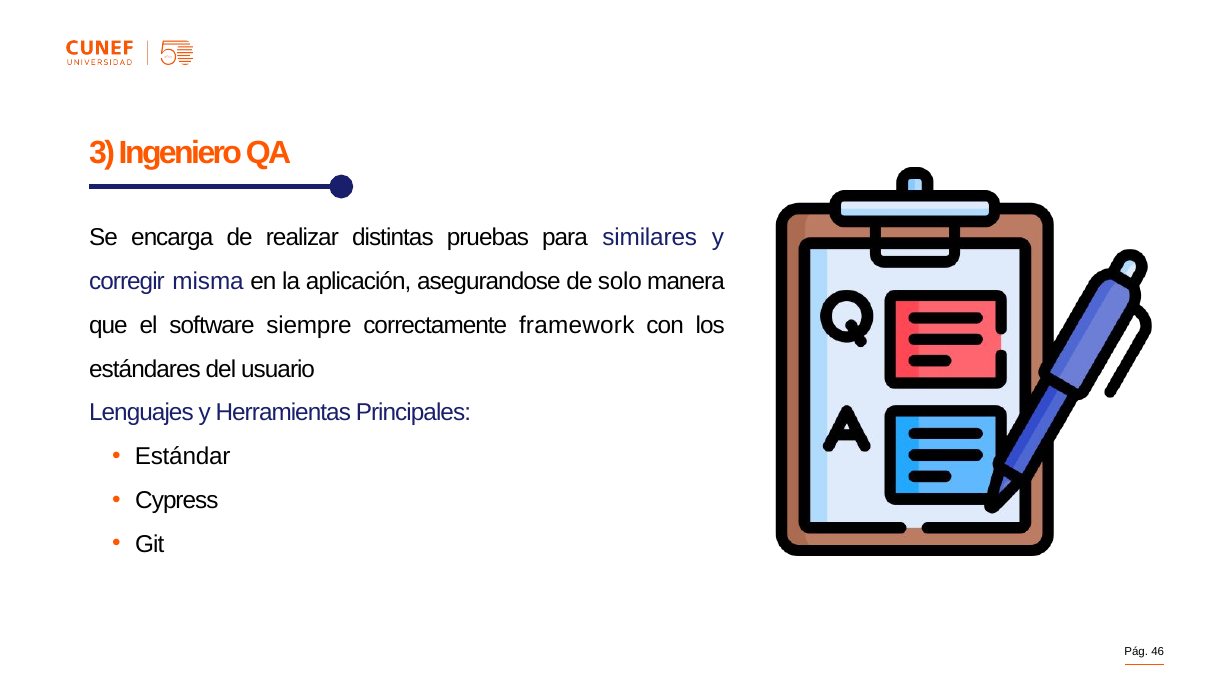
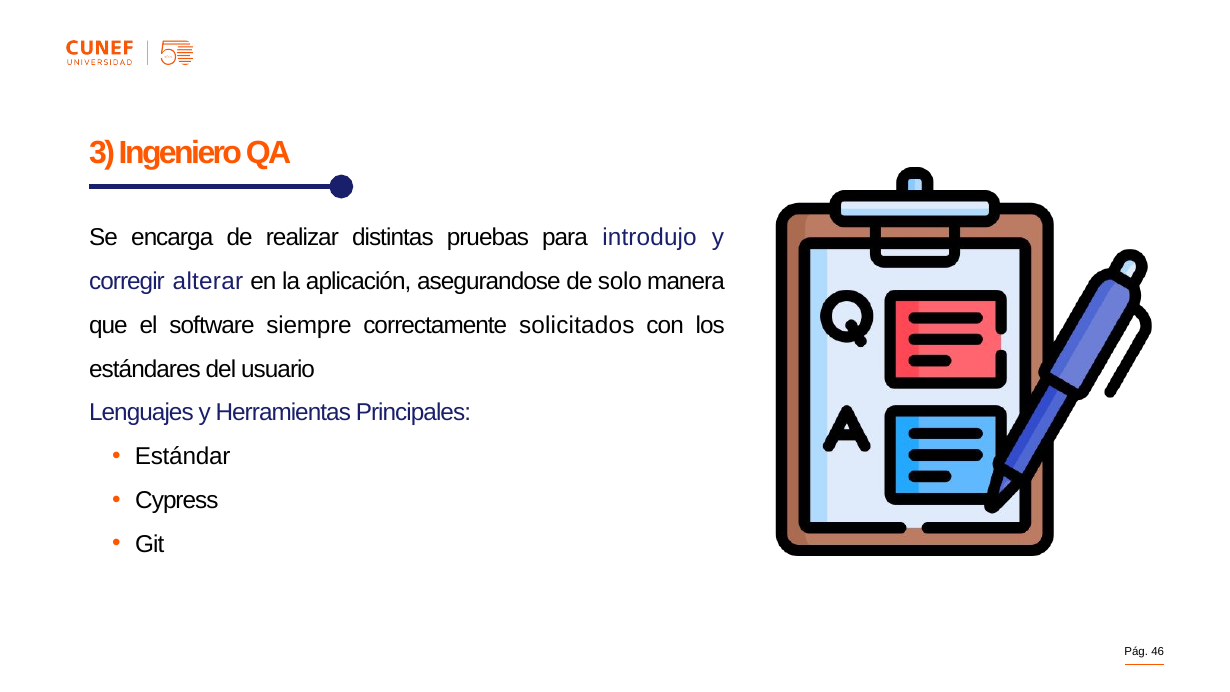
similares: similares -> introdujo (650, 238)
misma: misma -> alterar (208, 281)
framework: framework -> solicitados (577, 325)
